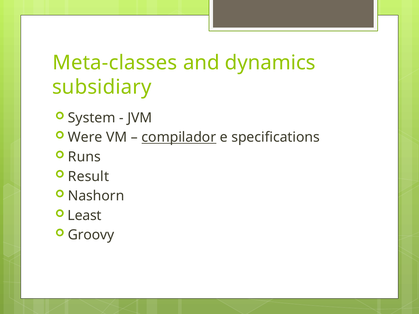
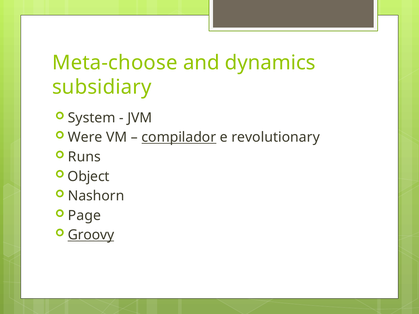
Meta-classes: Meta-classes -> Meta-choose (115, 63)
specifications: specifications -> revolutionary (276, 137)
Result: Result -> Object (89, 177)
Least: Least -> Page (84, 216)
Groovy underline: none -> present (91, 235)
